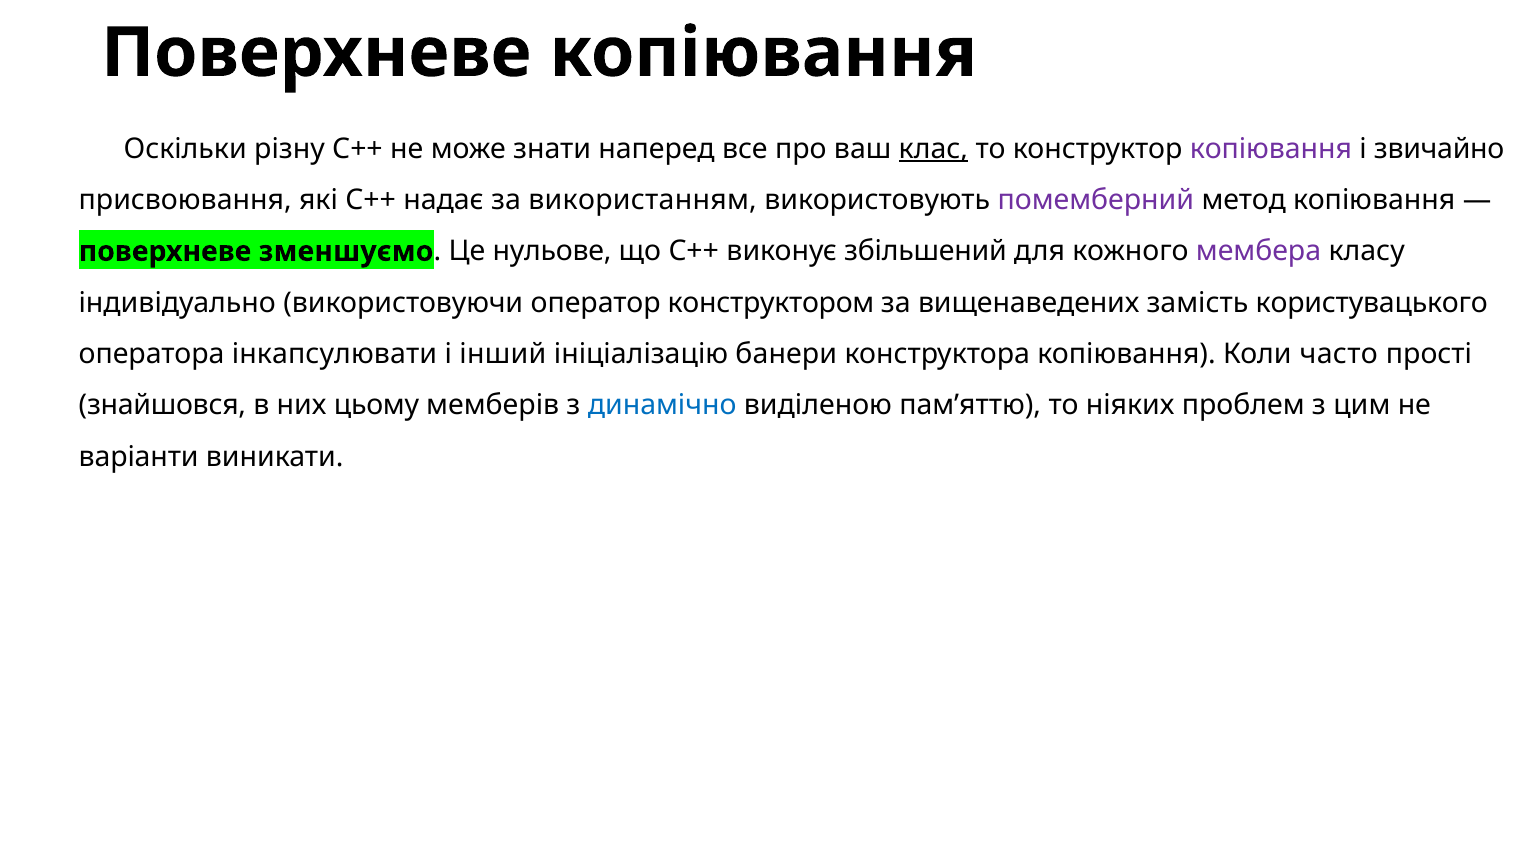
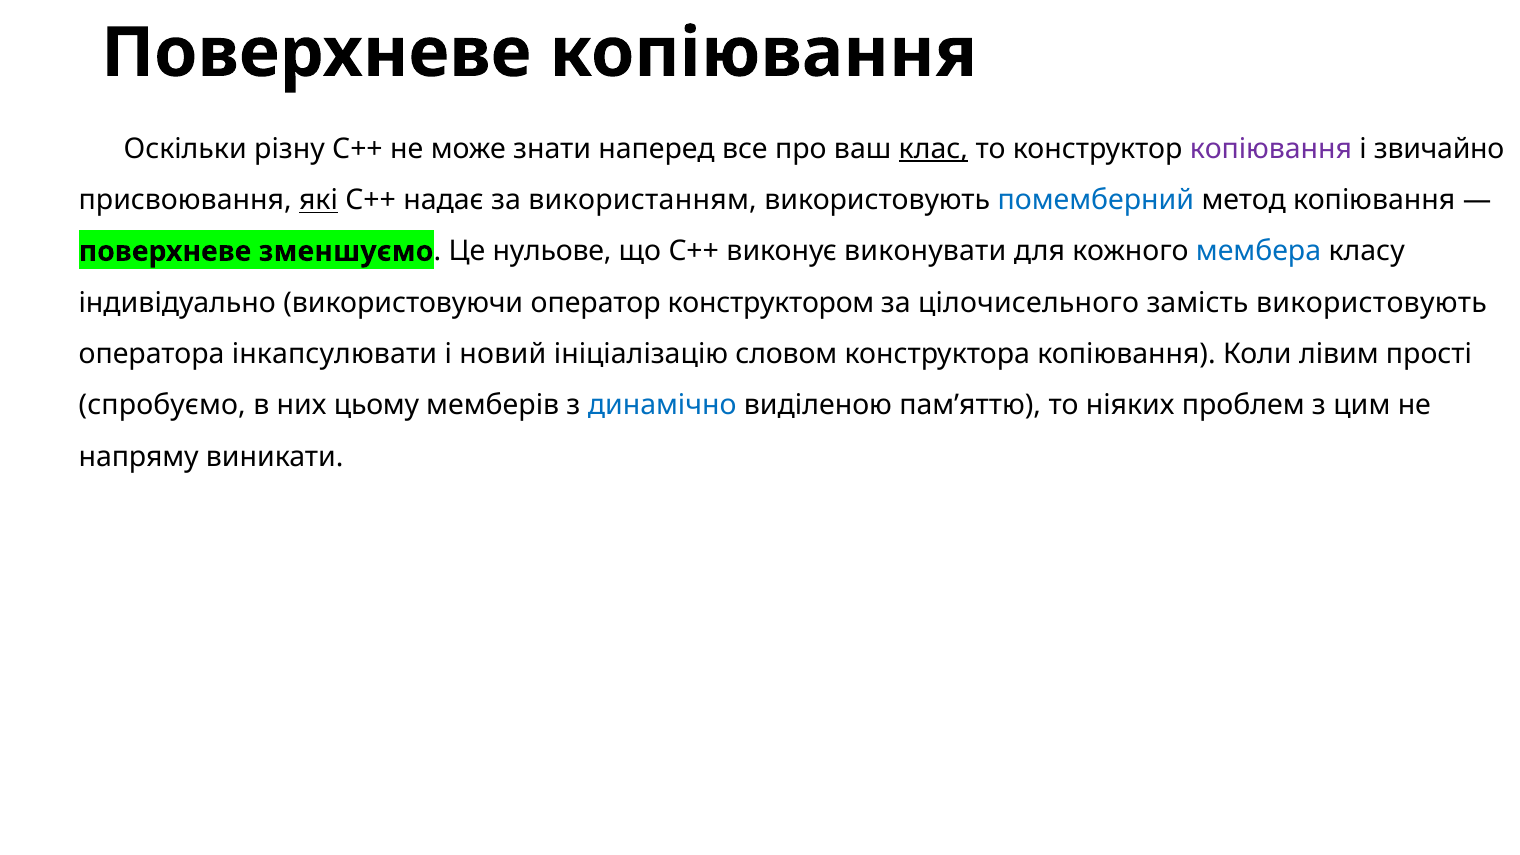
які underline: none -> present (319, 200)
помемберний colour: purple -> blue (1096, 200)
збільшений: збільшений -> виконувати (925, 251)
мембера colour: purple -> blue (1259, 251)
вищенаведених: вищенаведених -> цілочисельного (1029, 303)
замість користувацького: користувацького -> використовують (1372, 303)
інший: інший -> новий (503, 354)
банери: банери -> словом (786, 354)
часто: часто -> лівим (1339, 354)
знайшовся: знайшовся -> спробуємо (162, 405)
варіанти: варіанти -> напряму (139, 457)
